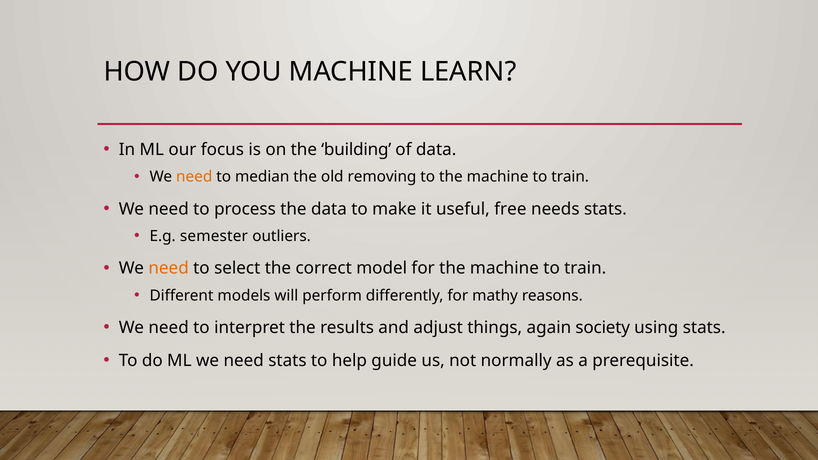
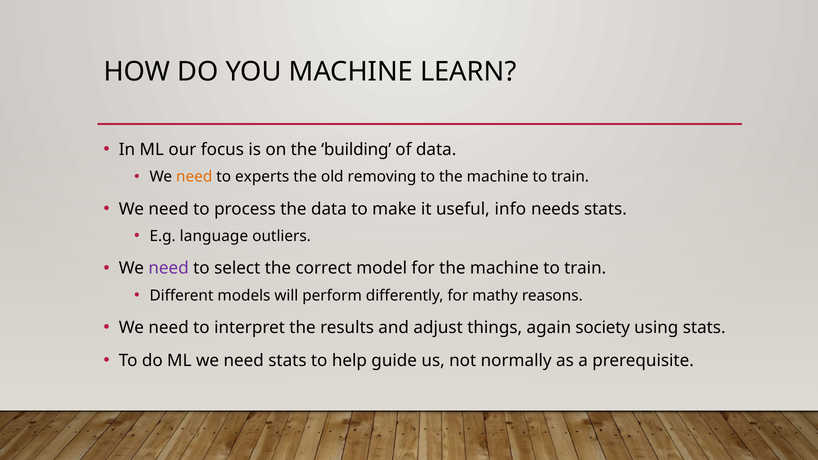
median: median -> experts (262, 177)
free: free -> info (510, 209)
semester: semester -> language (214, 236)
need colour: orange -> purple (169, 268)
